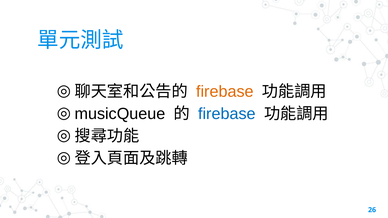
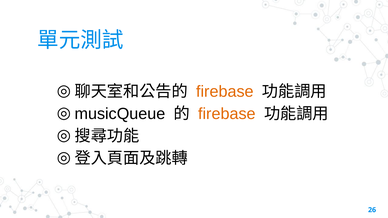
firebase colour: blue -> orange (227, 114)
